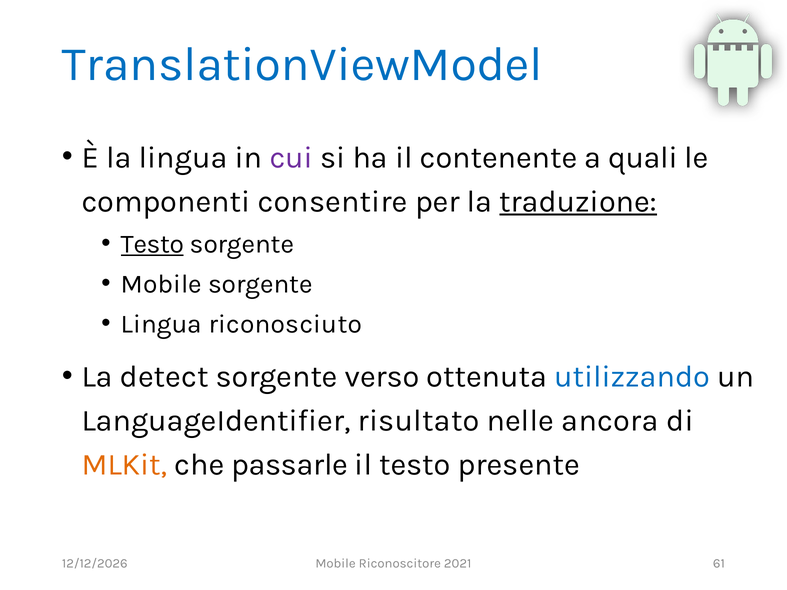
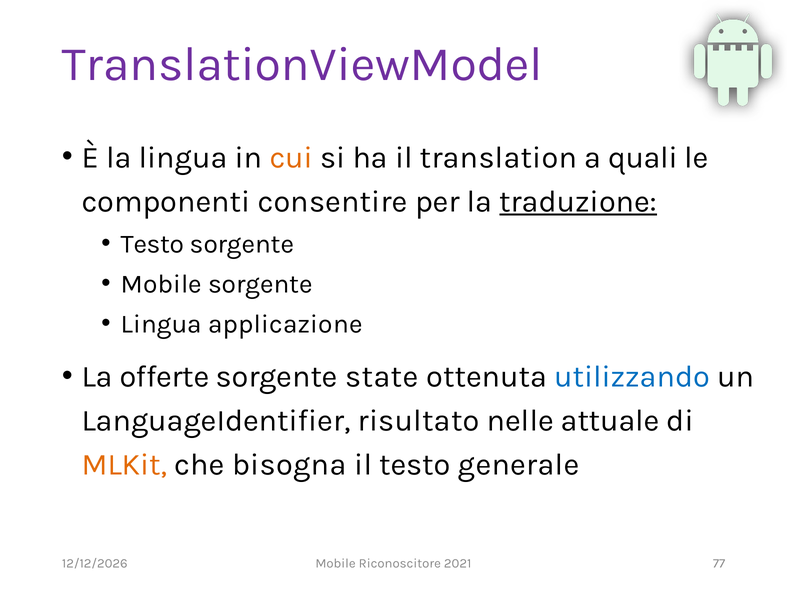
TranslationViewModel colour: blue -> purple (302, 65)
cui colour: purple -> orange (291, 157)
contenente: contenente -> translation (498, 157)
Testo underline: present -> none (152, 244)
riconosciuto: riconosciuto -> applicazione (285, 324)
detect: detect -> offerte (164, 377)
verso: verso -> state (382, 377)
ancora: ancora -> attuale (610, 421)
passarle: passarle -> bisogna (289, 465)
presente: presente -> generale (519, 465)
61: 61 -> 77 (719, 564)
